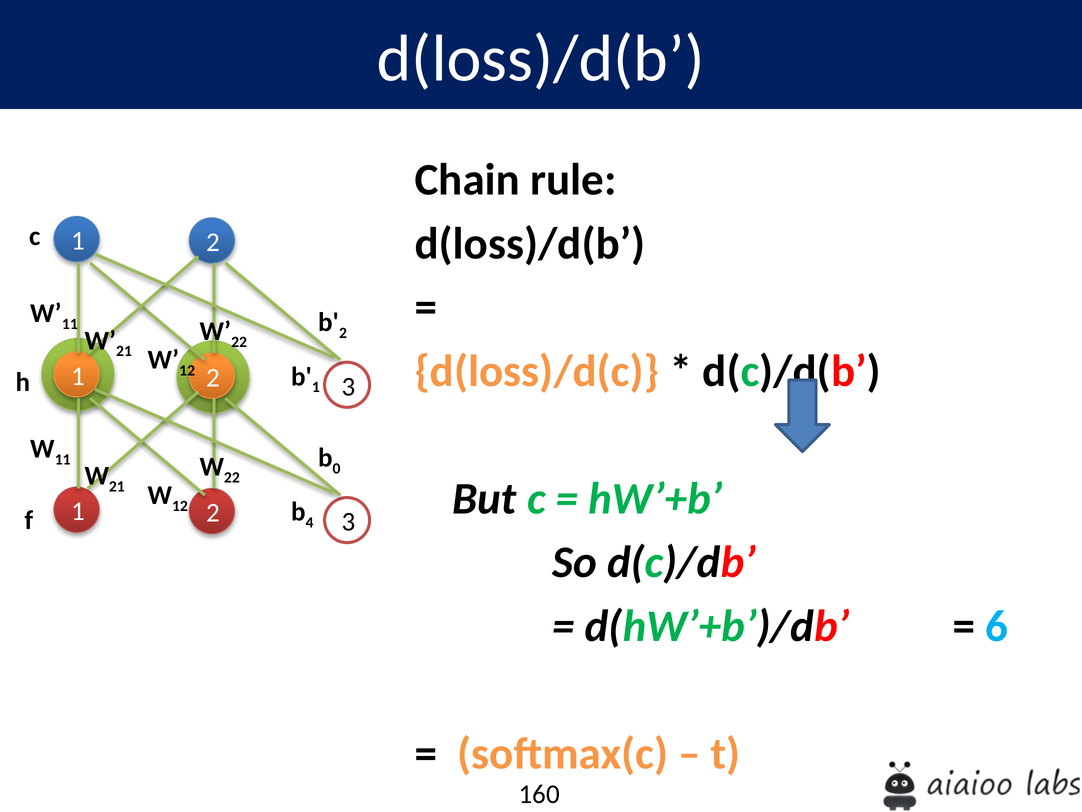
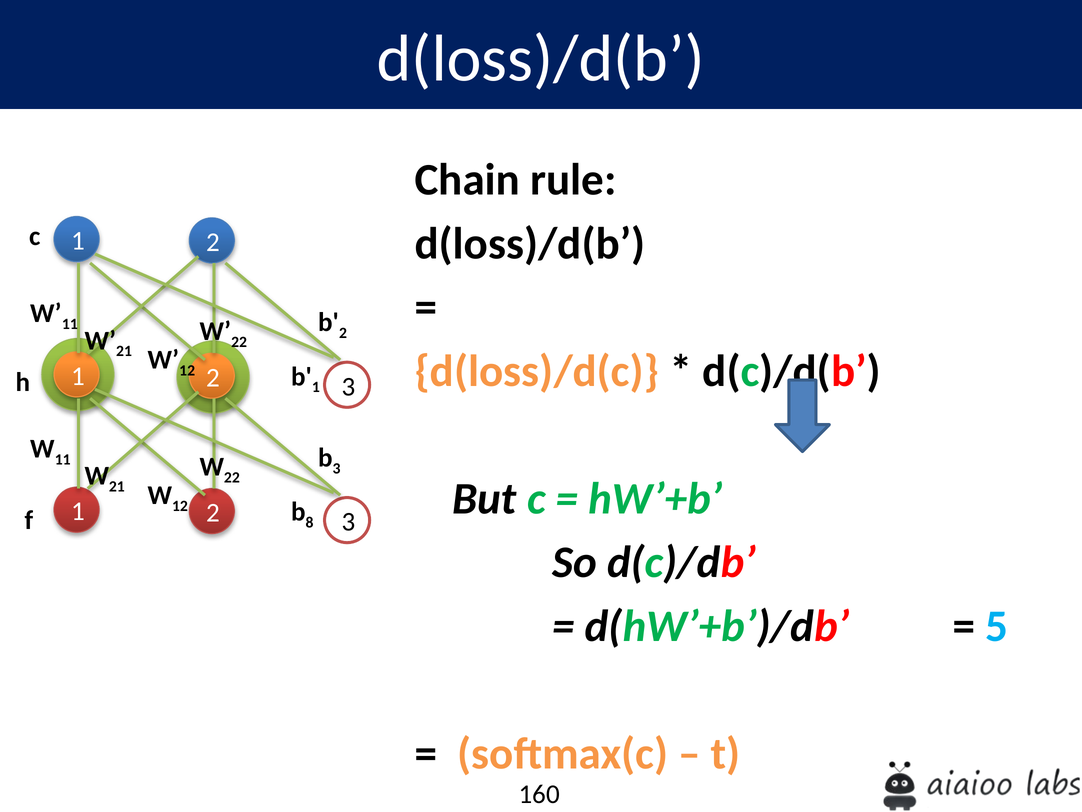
0: 0 -> 3 (337, 468)
4: 4 -> 8 (310, 522)
6: 6 -> 5 (997, 626)
